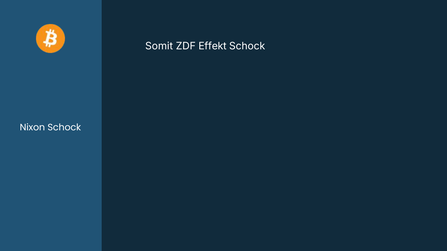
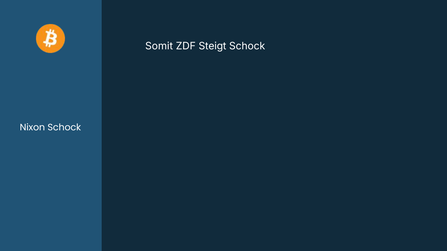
Effekt: Effekt -> Steigt (212, 46)
